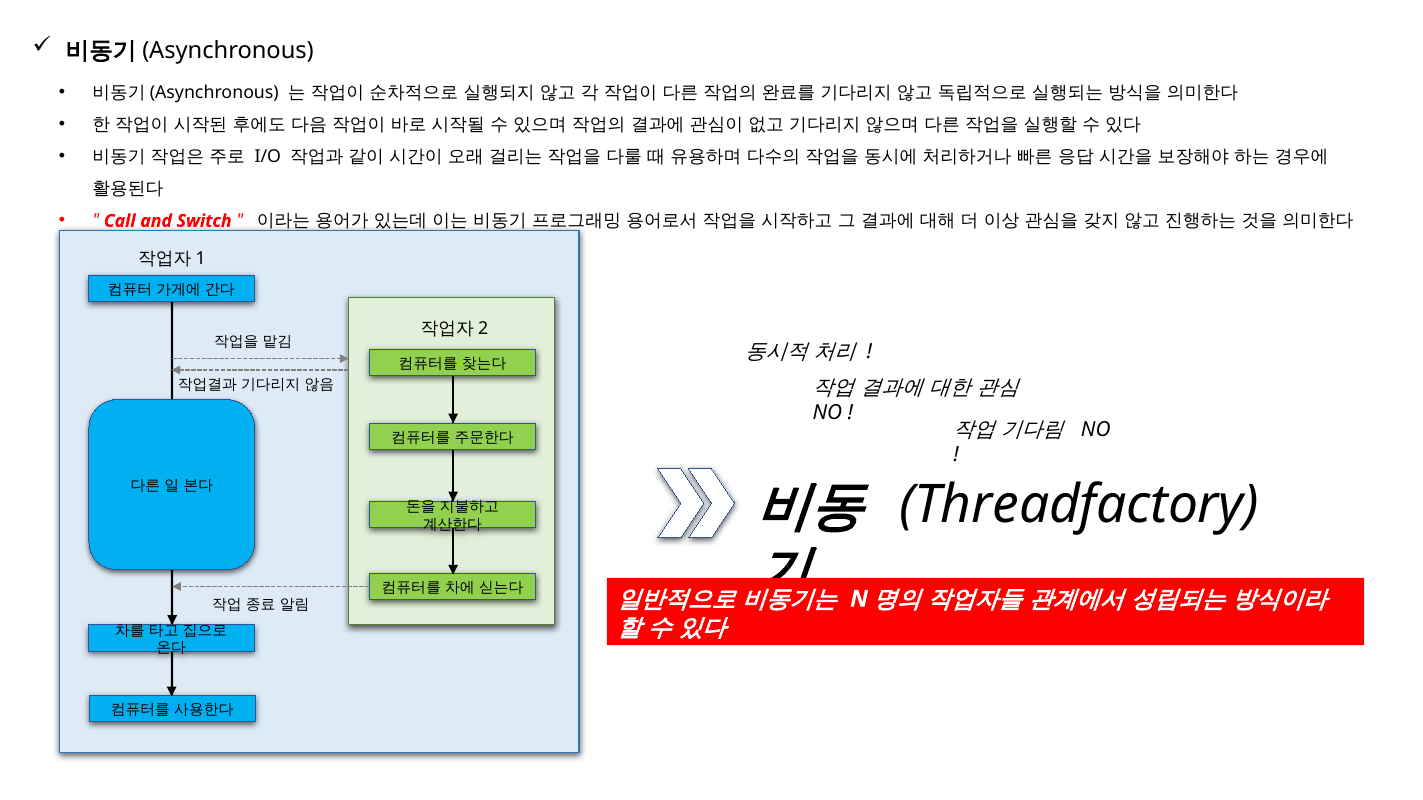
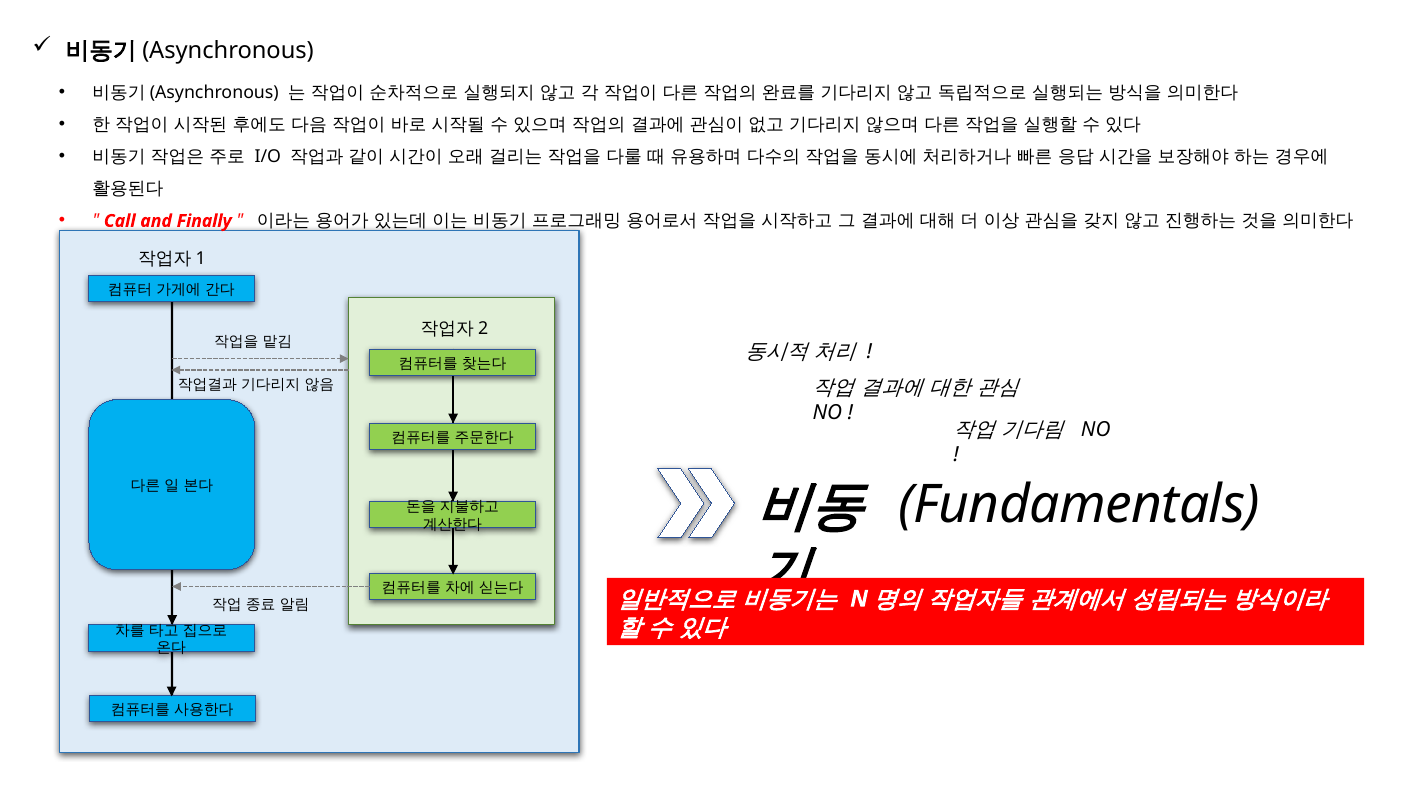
Switch: Switch -> Finally (204, 221)
Threadfactory: Threadfactory -> Fundamentals (1079, 505)
